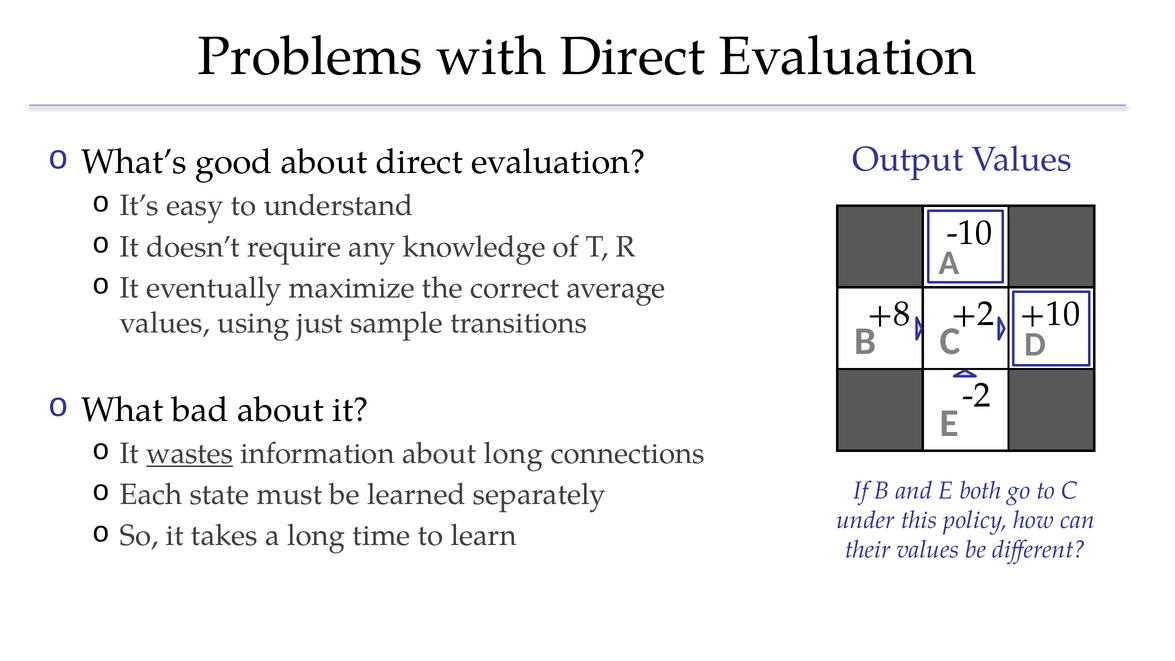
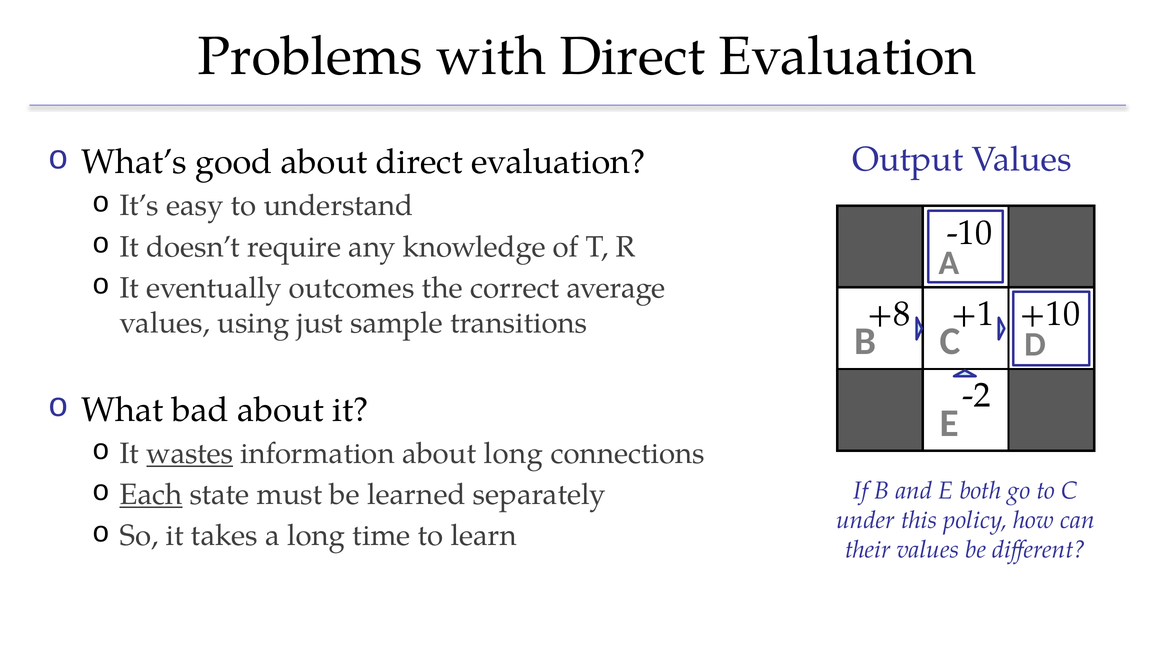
maximize: maximize -> outcomes (352, 288)
+2: +2 -> +1 (973, 314)
Each underline: none -> present (151, 495)
